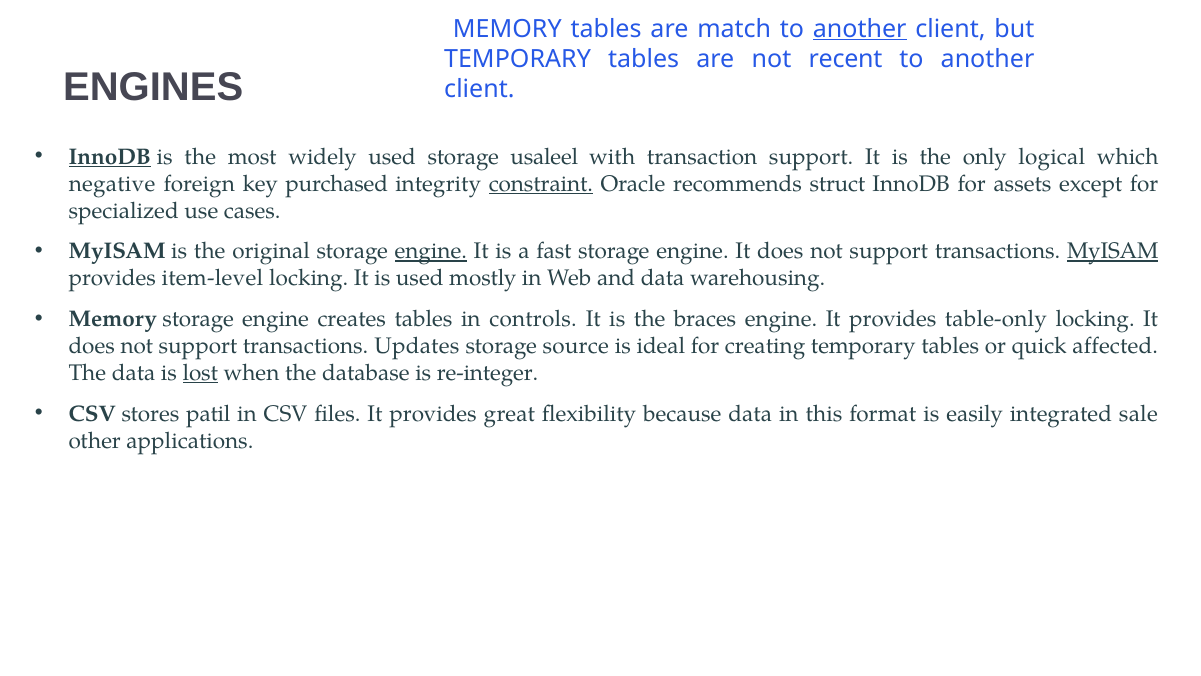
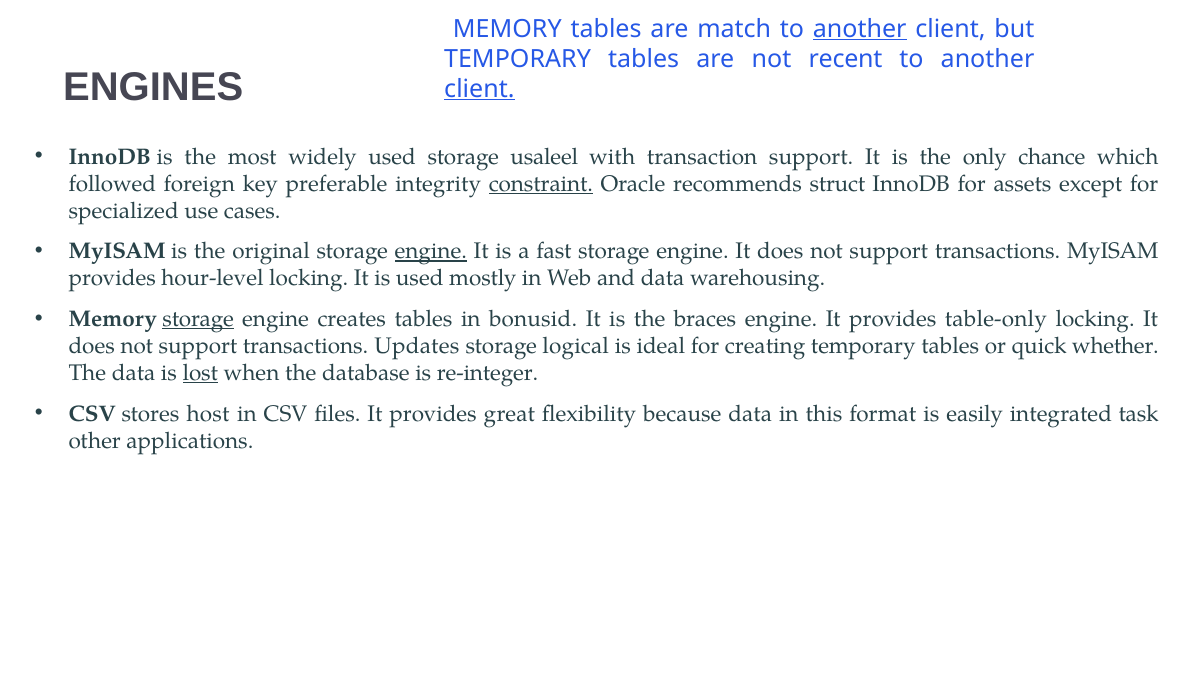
client underline: none -> present (479, 89)
InnoDB underline: present -> none (110, 157)
logical: logical -> chance (1052, 157)
negative: negative -> followed (112, 184)
purchased: purchased -> preferable (337, 184)
MyISAM underline: present -> none (1113, 251)
item-level: item-level -> hour-level (213, 278)
storage underline: none -> present (198, 319)
controls: controls -> bonusid (533, 319)
source: source -> logical (576, 346)
affected: affected -> whether (1115, 346)
patil: patil -> host (208, 413)
sale: sale -> task (1139, 413)
